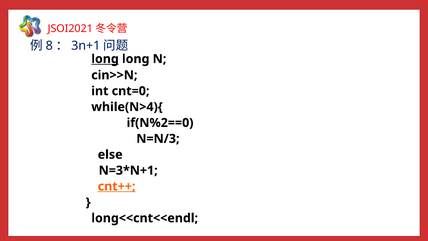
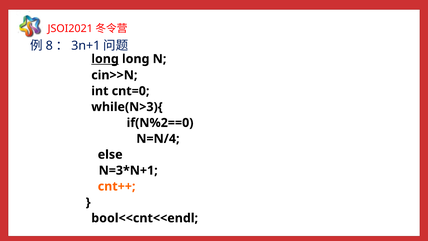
while(N>4){: while(N>4){ -> while(N>3){ (127, 107)
N=N/3: N=N/3 -> N=N/4 (158, 139)
cnt++ underline: present -> none (117, 186)
long<<cnt<<endl: long<<cnt<<endl -> bool<<cnt<<endl (145, 218)
